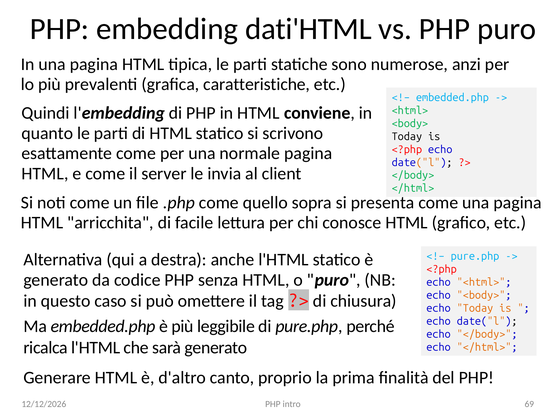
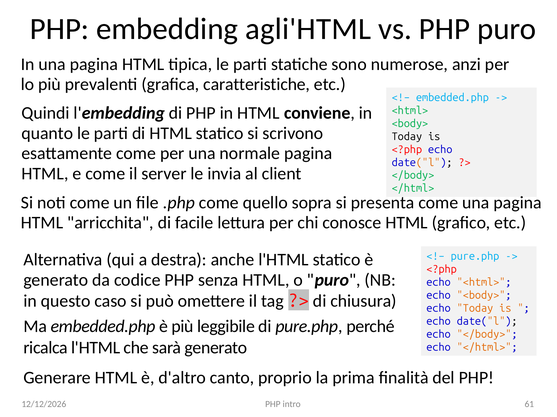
dati'HTML: dati'HTML -> agli'HTML (308, 29)
69: 69 -> 61 (529, 405)
